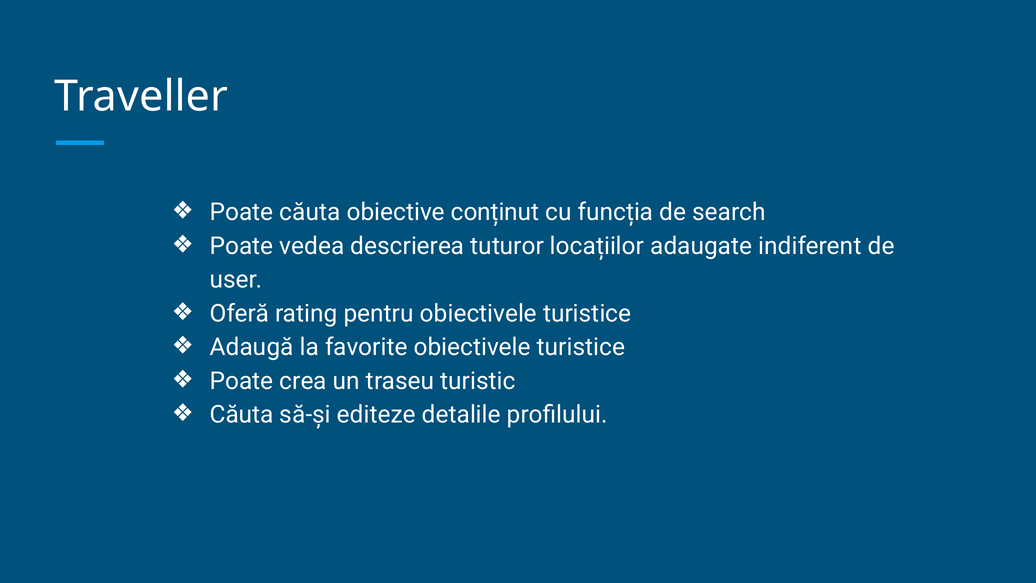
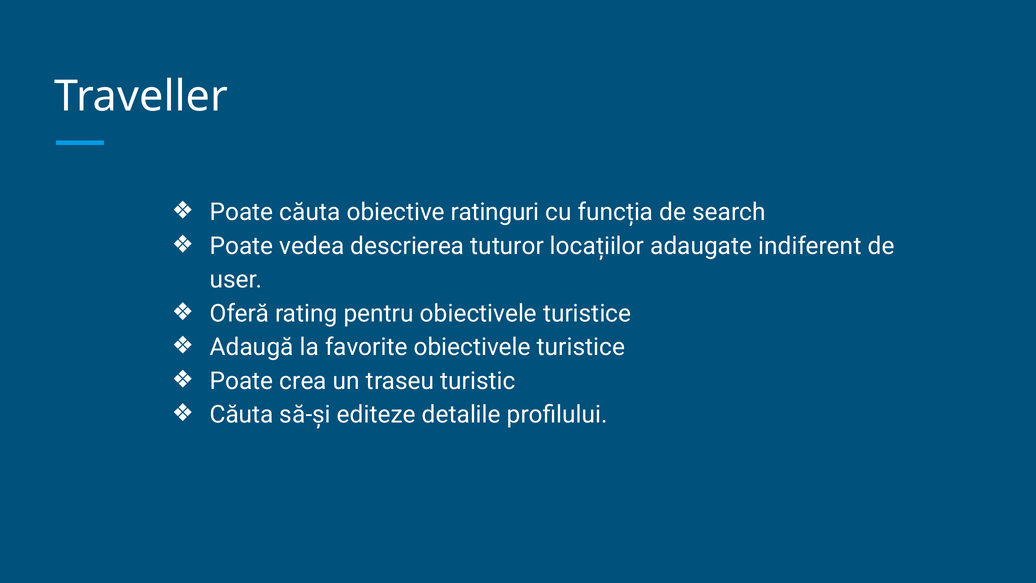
conținut: conținut -> ratinguri (495, 212)
